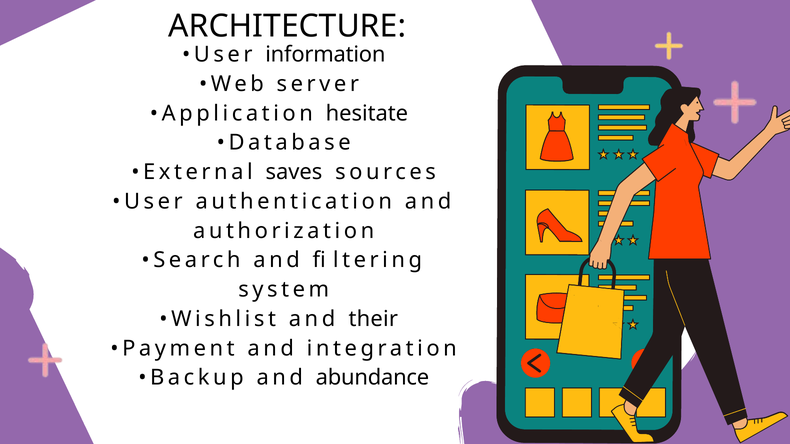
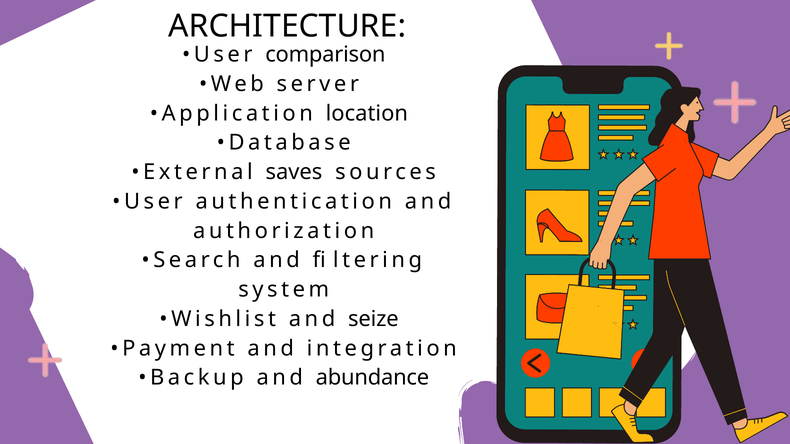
information: information -> comparison (325, 55)
hesitate: hesitate -> location (367, 113)
their: their -> seize (373, 319)
